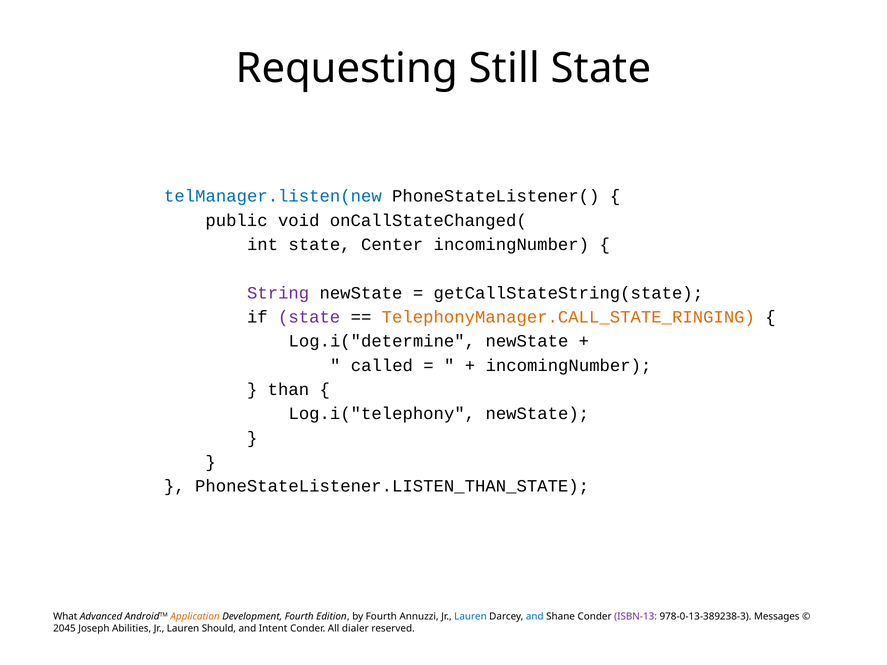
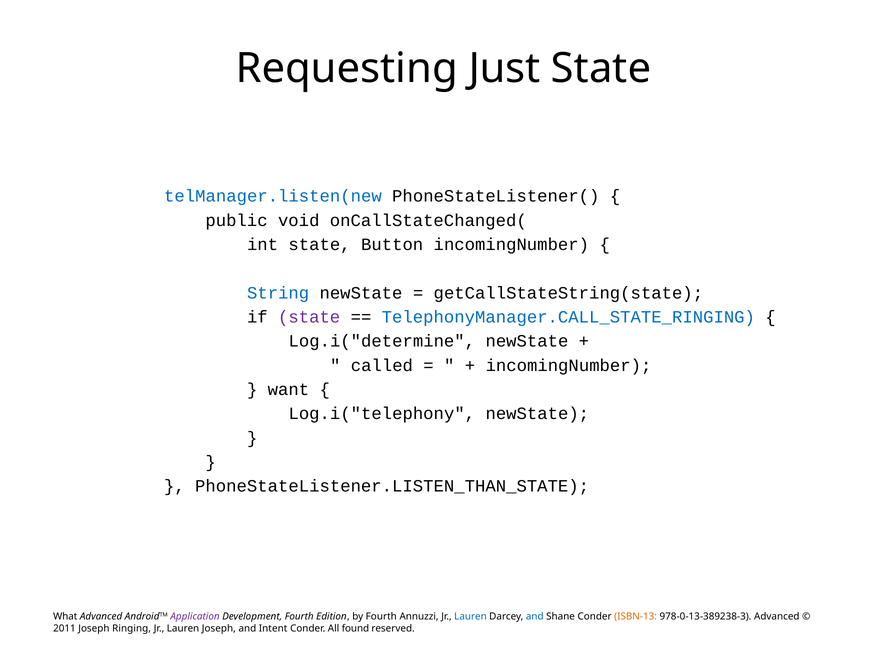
Still: Still -> Just (505, 69)
Center: Center -> Button (392, 245)
String colour: purple -> blue (278, 293)
TelephonyManager.CALL_STATE_RINGING colour: orange -> blue (568, 317)
than: than -> want (288, 390)
Application colour: orange -> purple (195, 617)
ISBN-13 colour: purple -> orange (636, 617)
978-0-13-389238-3 Messages: Messages -> Advanced (777, 617)
2045: 2045 -> 2011 (64, 629)
Abilities: Abilities -> Ringing (132, 629)
Lauren Should: Should -> Joseph (219, 629)
dialer: dialer -> found (355, 629)
